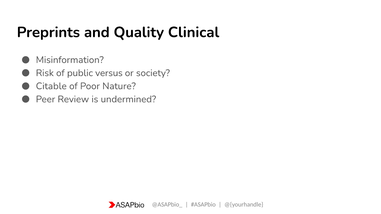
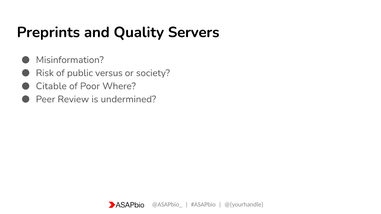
Clinical: Clinical -> Servers (194, 32)
Nature: Nature -> Where (119, 86)
